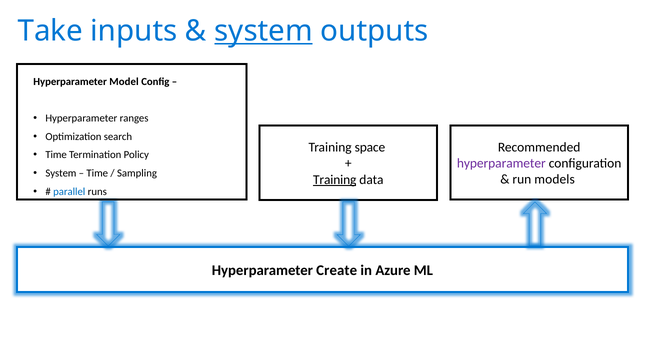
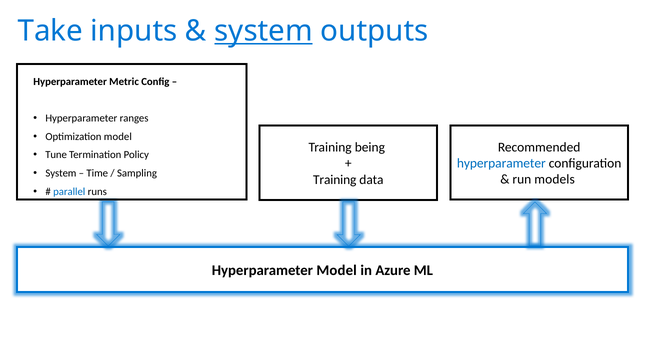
Model: Model -> Metric (124, 82)
Optimization search: search -> model (118, 136)
space: space -> being (370, 147)
Time: Time -> Tune (56, 155)
hyperparameter colour: purple -> blue (501, 163)
Training underline: present -> none (335, 180)
Hyperparameter Create: Create -> Model (337, 270)
